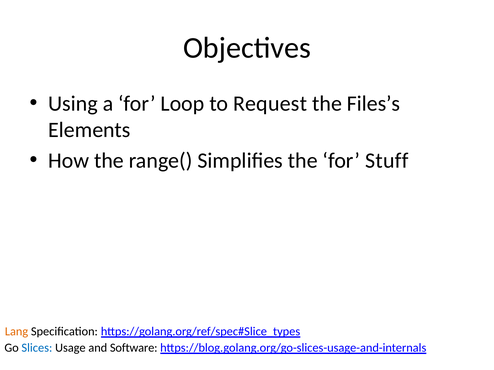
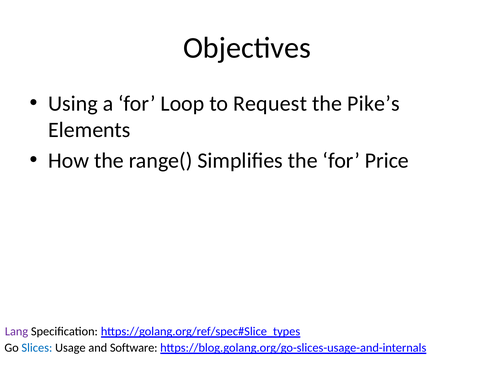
Files’s: Files’s -> Pike’s (373, 104)
Stuff: Stuff -> Price (387, 161)
Lang colour: orange -> purple (17, 332)
